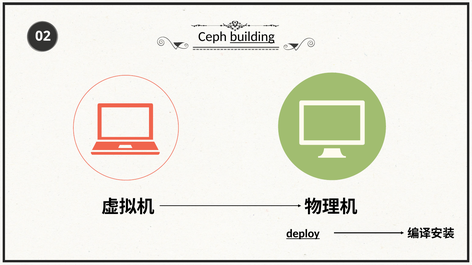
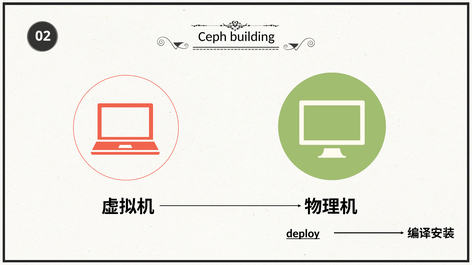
building underline: present -> none (252, 37)
